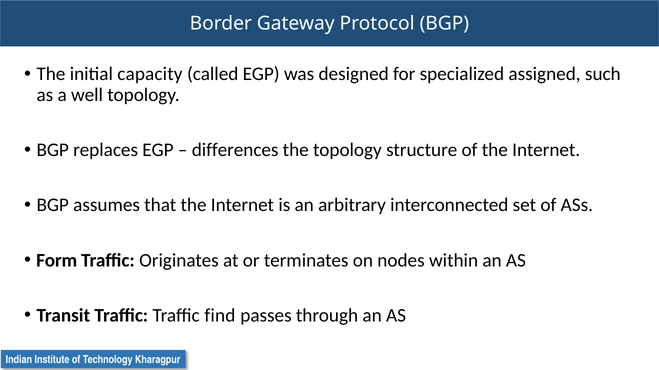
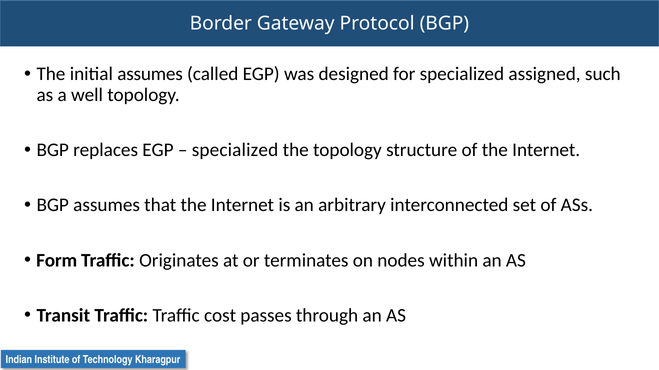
initial capacity: capacity -> assumes (150, 74)
differences: differences -> specialized (235, 150)
find: find -> cost (220, 316)
